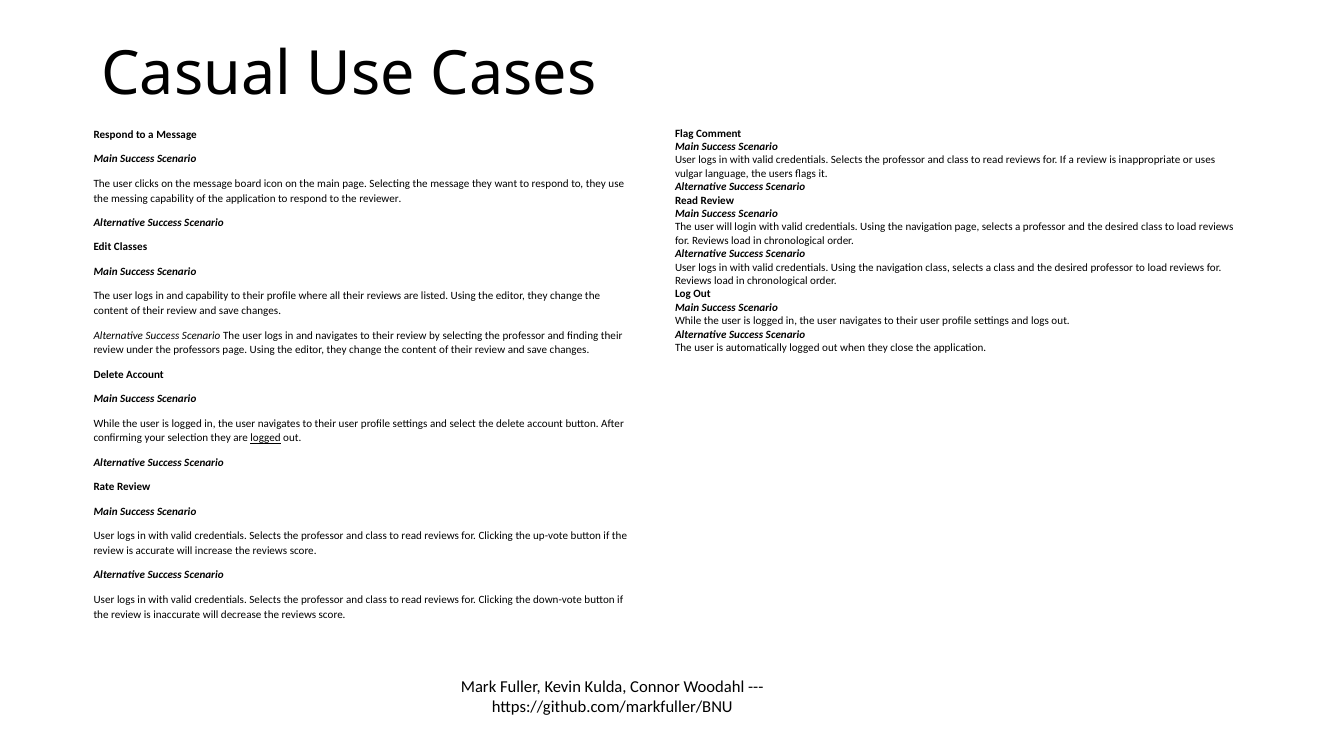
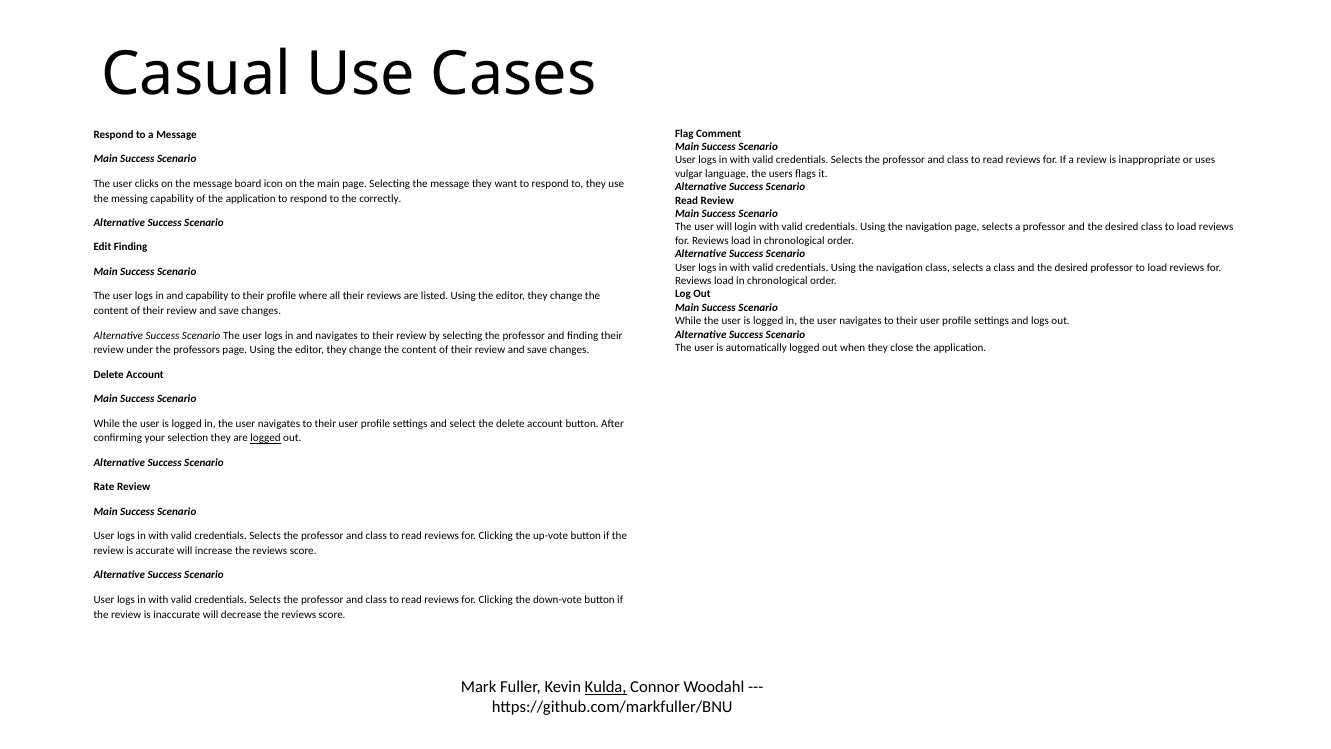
reviewer: reviewer -> correctly (380, 198)
Edit Classes: Classes -> Finding (131, 247)
Kulda underline: none -> present (606, 687)
